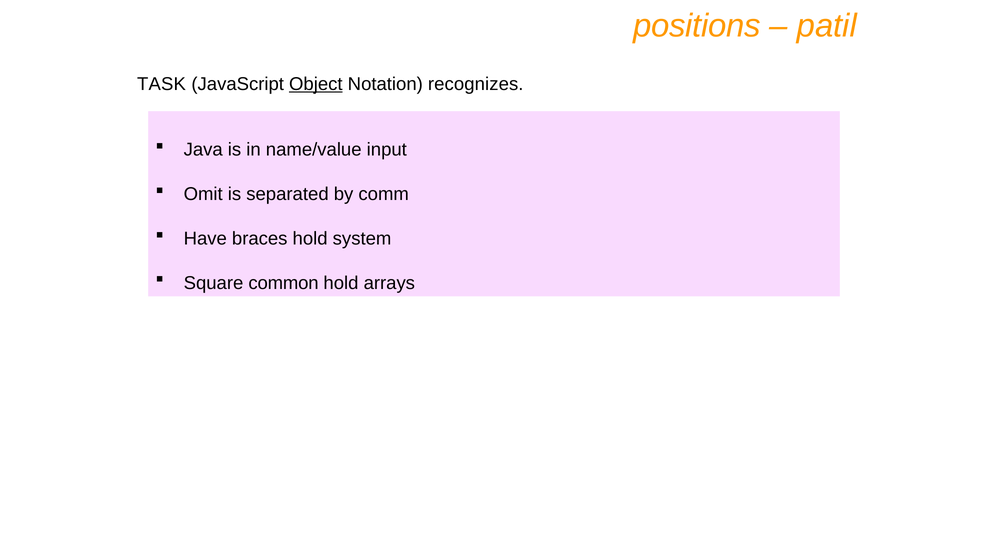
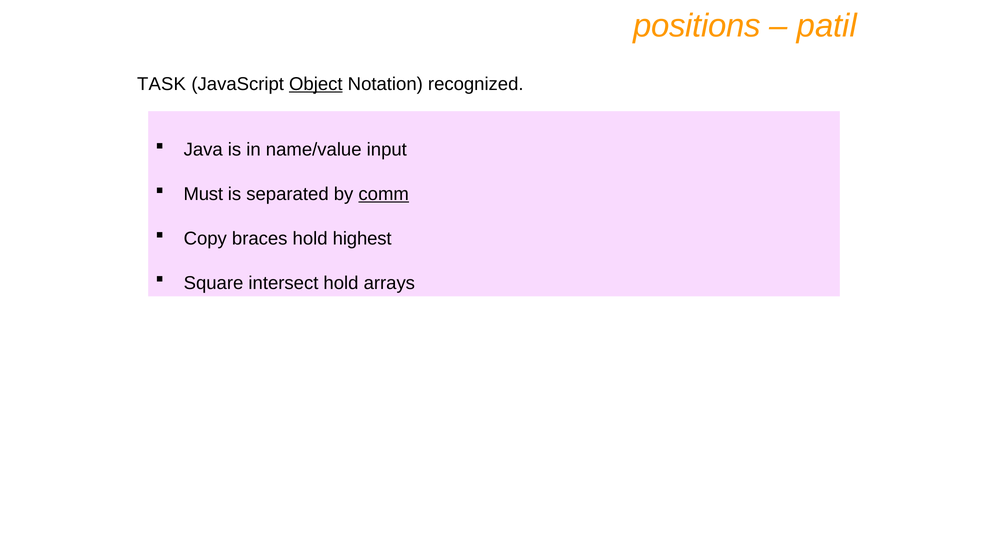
recognizes: recognizes -> recognized (476, 84)
Omit: Omit -> Must (203, 194)
comm underline: none -> present (384, 194)
Have: Have -> Copy (205, 238)
system: system -> highest (362, 238)
common: common -> intersect (283, 283)
